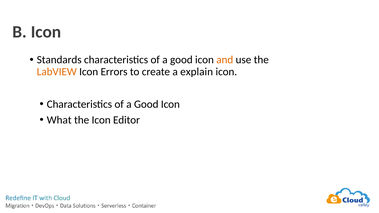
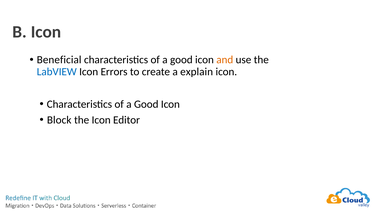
Standards: Standards -> Beneficial (59, 60)
LabVIEW colour: orange -> blue (57, 72)
What: What -> Block (59, 120)
